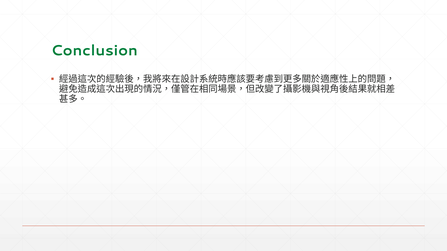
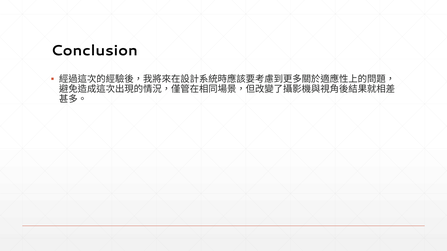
Conclusion colour: green -> black (94, 51)
